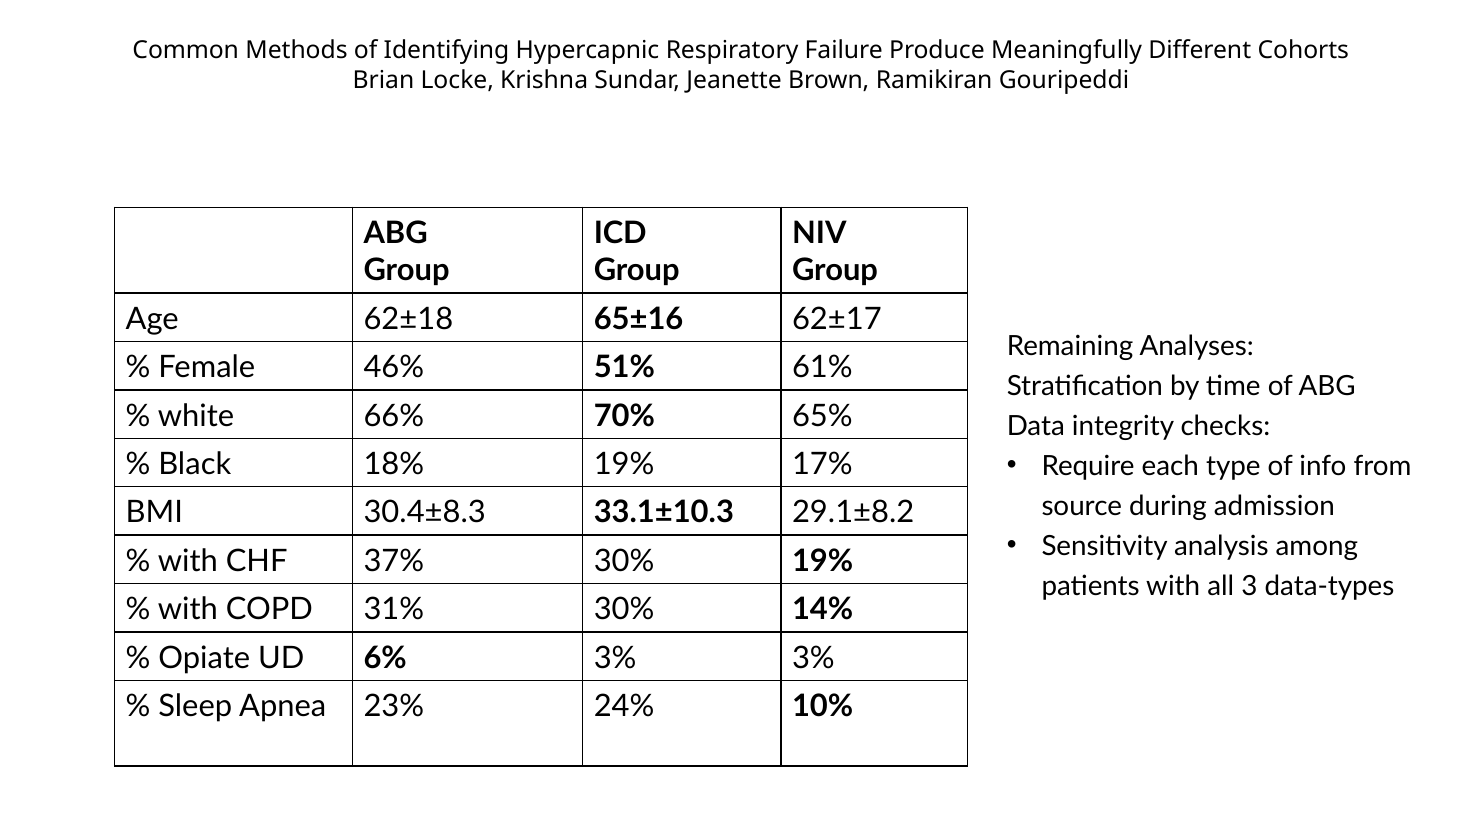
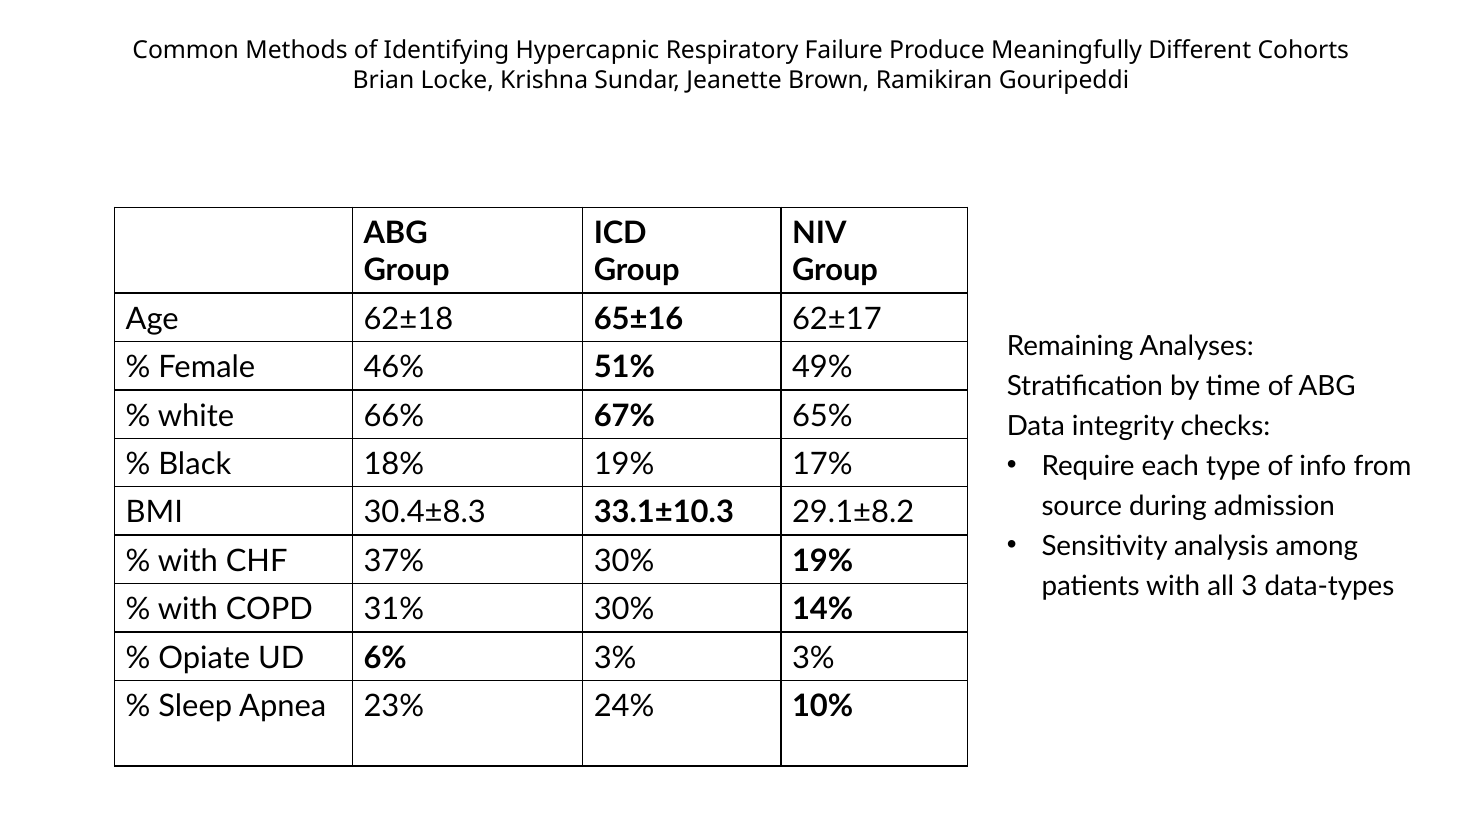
61%: 61% -> 49% (822, 367)
70%: 70% -> 67% (624, 416)
